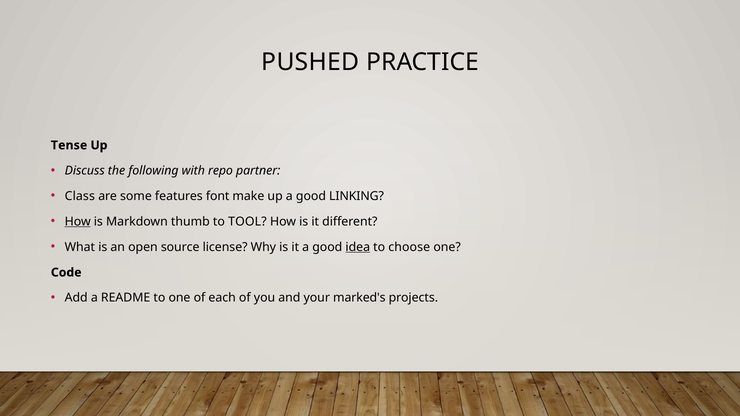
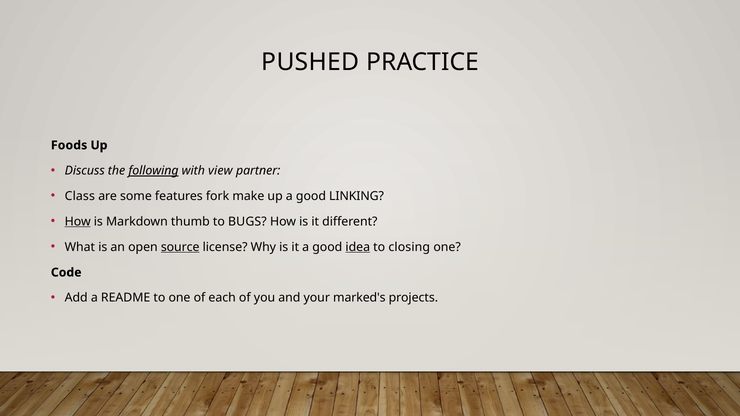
Tense: Tense -> Foods (69, 145)
following underline: none -> present (153, 171)
repo: repo -> view (220, 171)
font: font -> fork (218, 196)
TOOL: TOOL -> BUGS (247, 222)
source underline: none -> present (180, 247)
choose: choose -> closing (409, 247)
